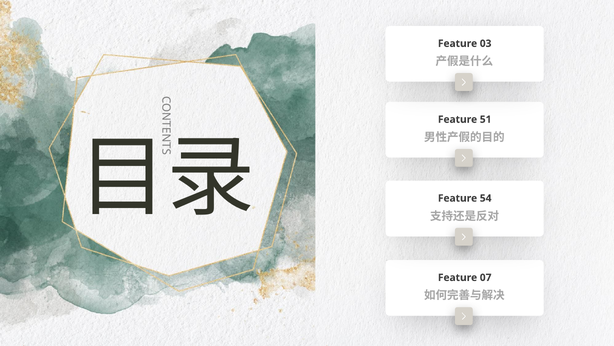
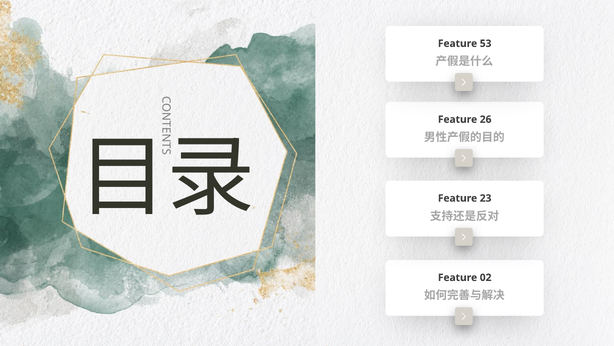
03: 03 -> 53 (486, 43)
51: 51 -> 26 (486, 119)
54: 54 -> 23 (486, 198)
07: 07 -> 02 (486, 277)
